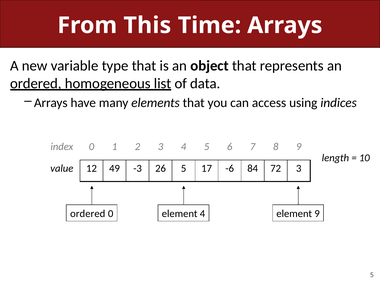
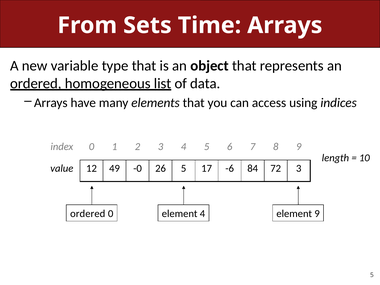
This: This -> Sets (147, 25)
-3: -3 -> -0 (138, 168)
